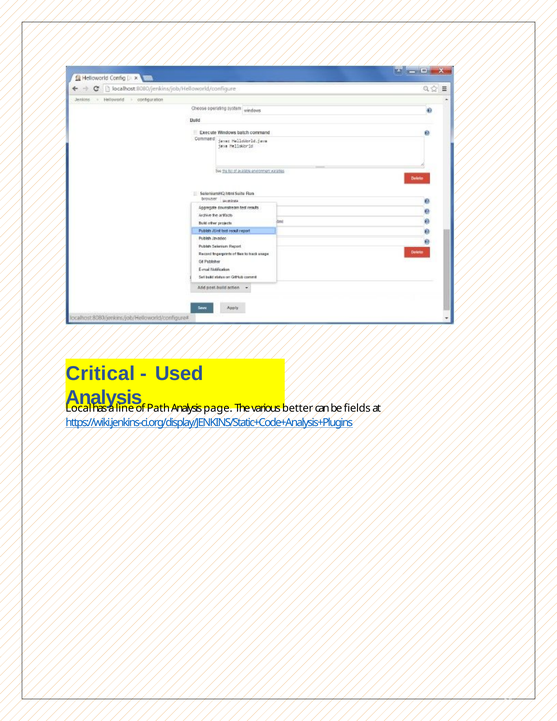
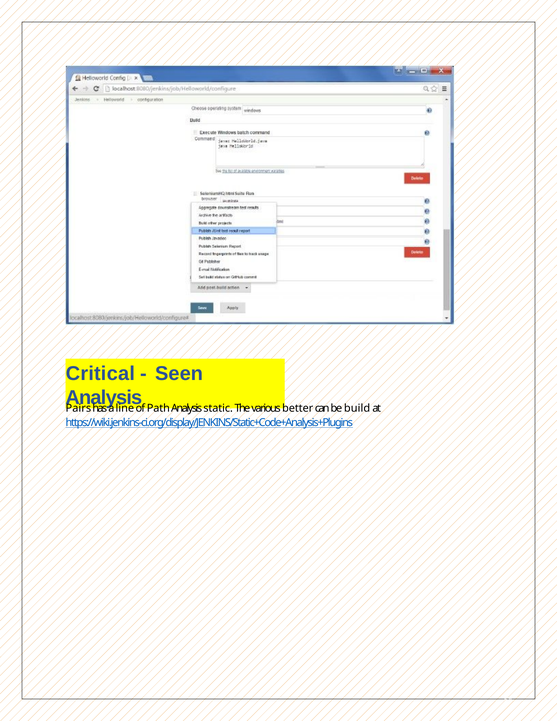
Used: Used -> Seen (179, 374)
Local: Local -> Pairs (78, 408)
page: page -> static (218, 408)
fields: fields -> build (357, 408)
